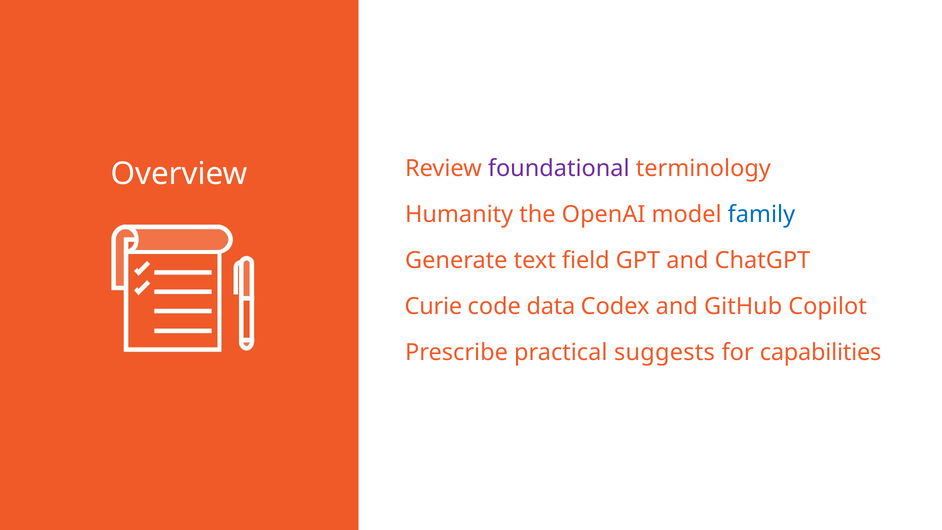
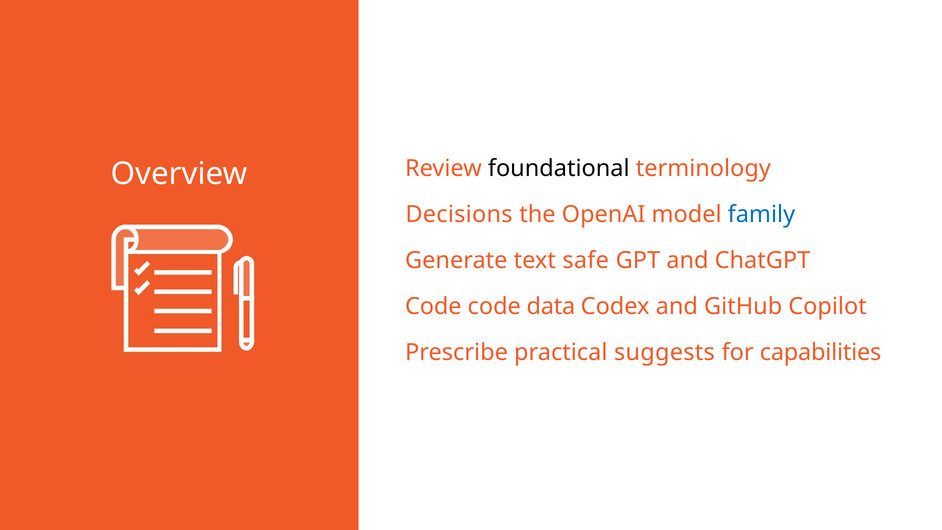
foundational colour: purple -> black (559, 168)
Humanity: Humanity -> Decisions (459, 214)
field: field -> safe (586, 260)
Curie: Curie -> Code (433, 306)
